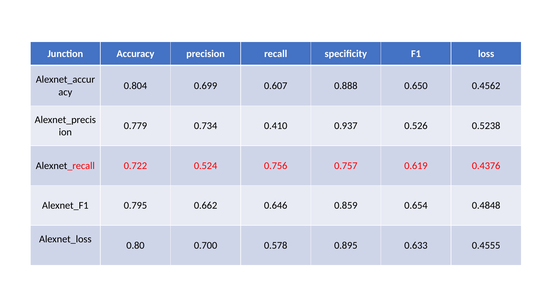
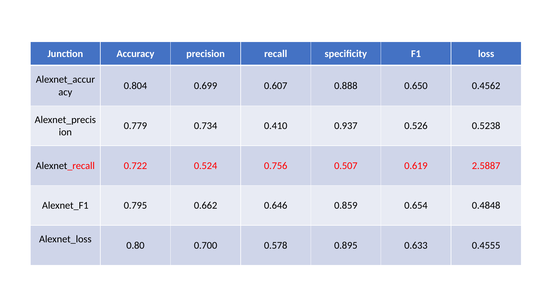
0.757: 0.757 -> 0.507 (346, 166)
0.4376: 0.4376 -> 2.5887 (486, 166)
